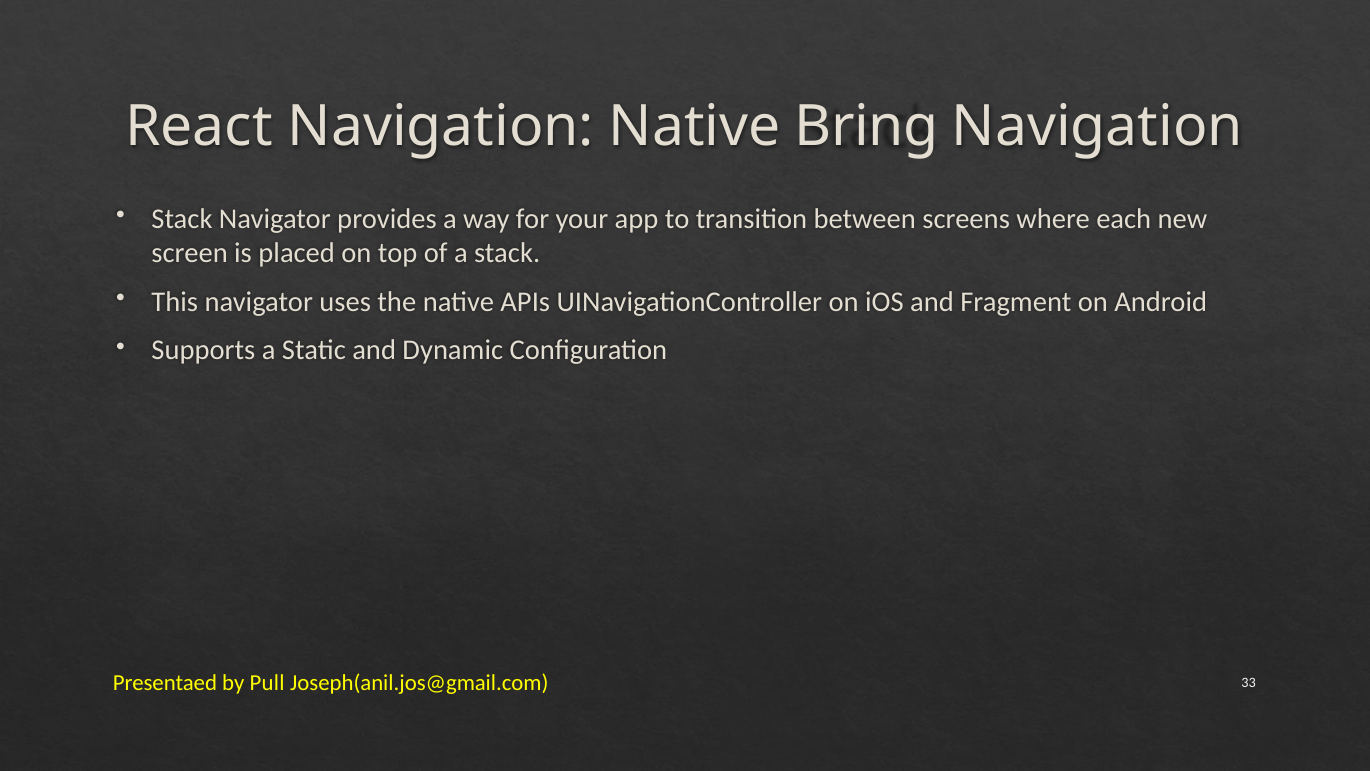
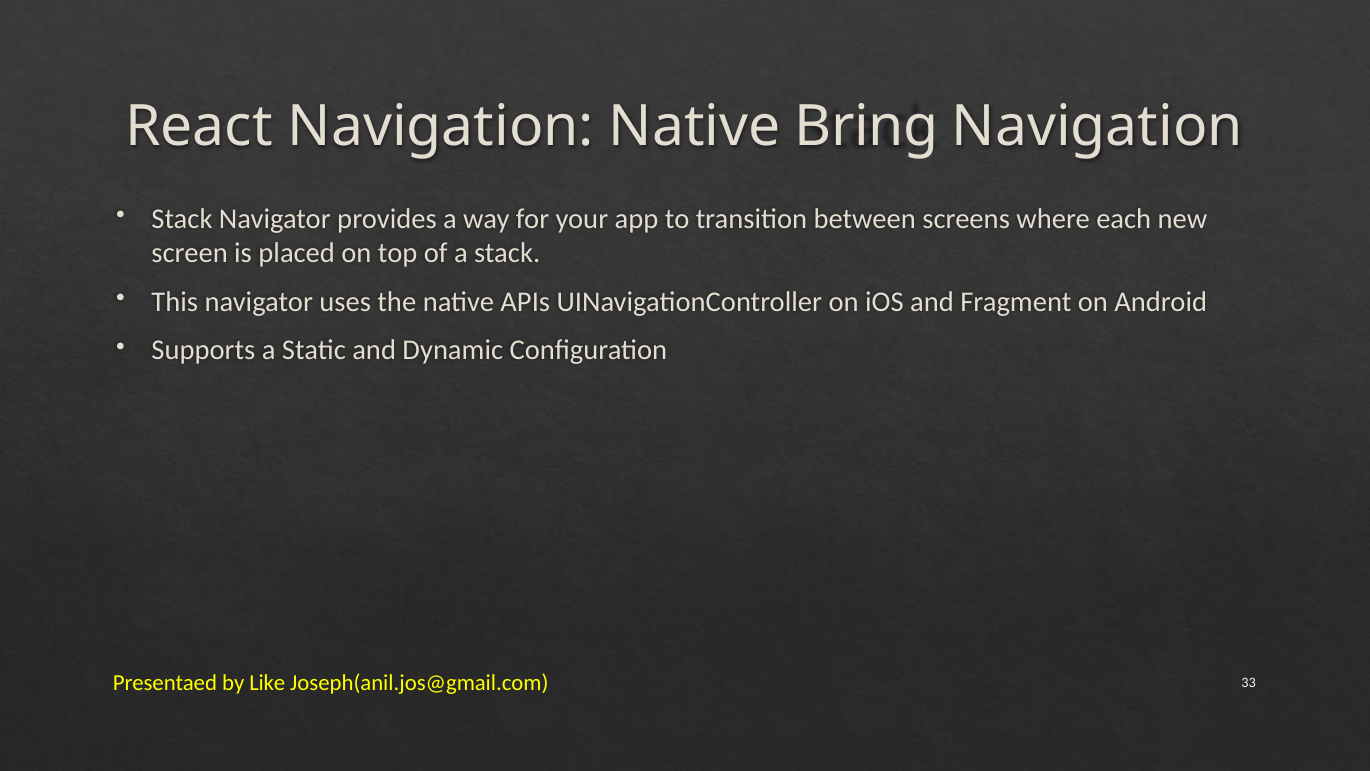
Pull: Pull -> Like (267, 683)
